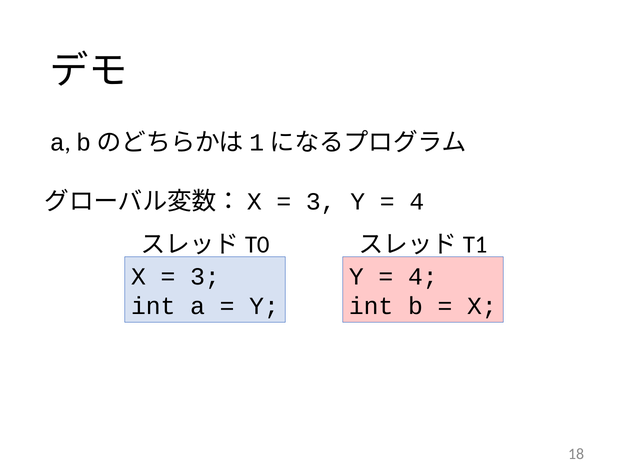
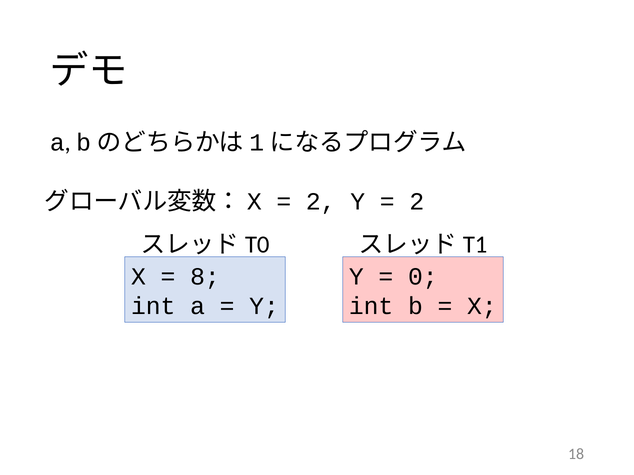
3: 3 -> 2 (321, 202)
4: 4 -> 2 (417, 202)
3: 3 -> 8 (205, 277)
4: 4 -> 0 (423, 277)
